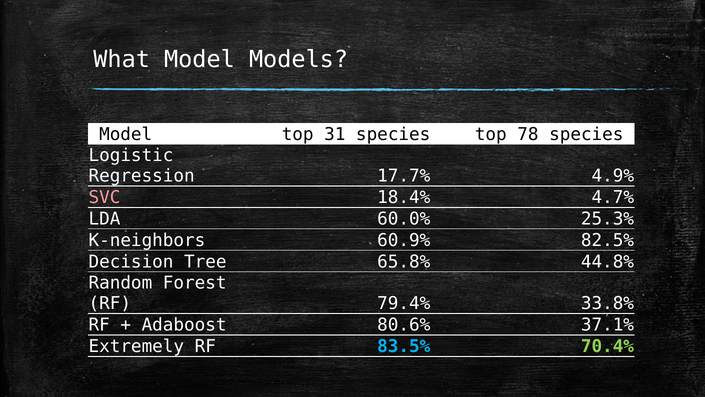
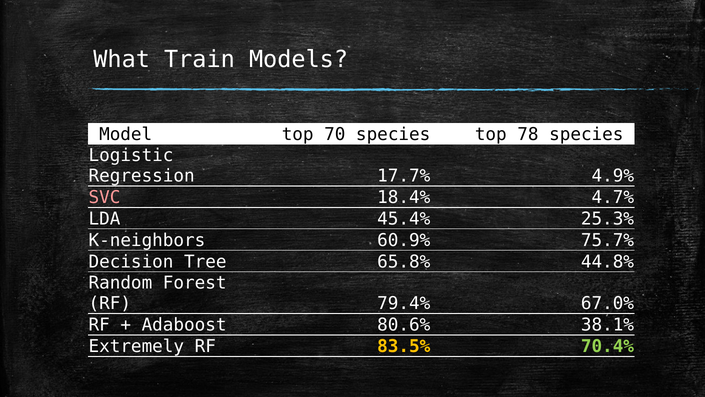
What Model: Model -> Train (199, 59)
31: 31 -> 70 (335, 134)
60.0%: 60.0% -> 45.4% (404, 219)
82.5%: 82.5% -> 75.7% (607, 240)
33.8%: 33.8% -> 67.0% (607, 303)
37.1%: 37.1% -> 38.1% (607, 325)
83.5% colour: light blue -> yellow (404, 346)
